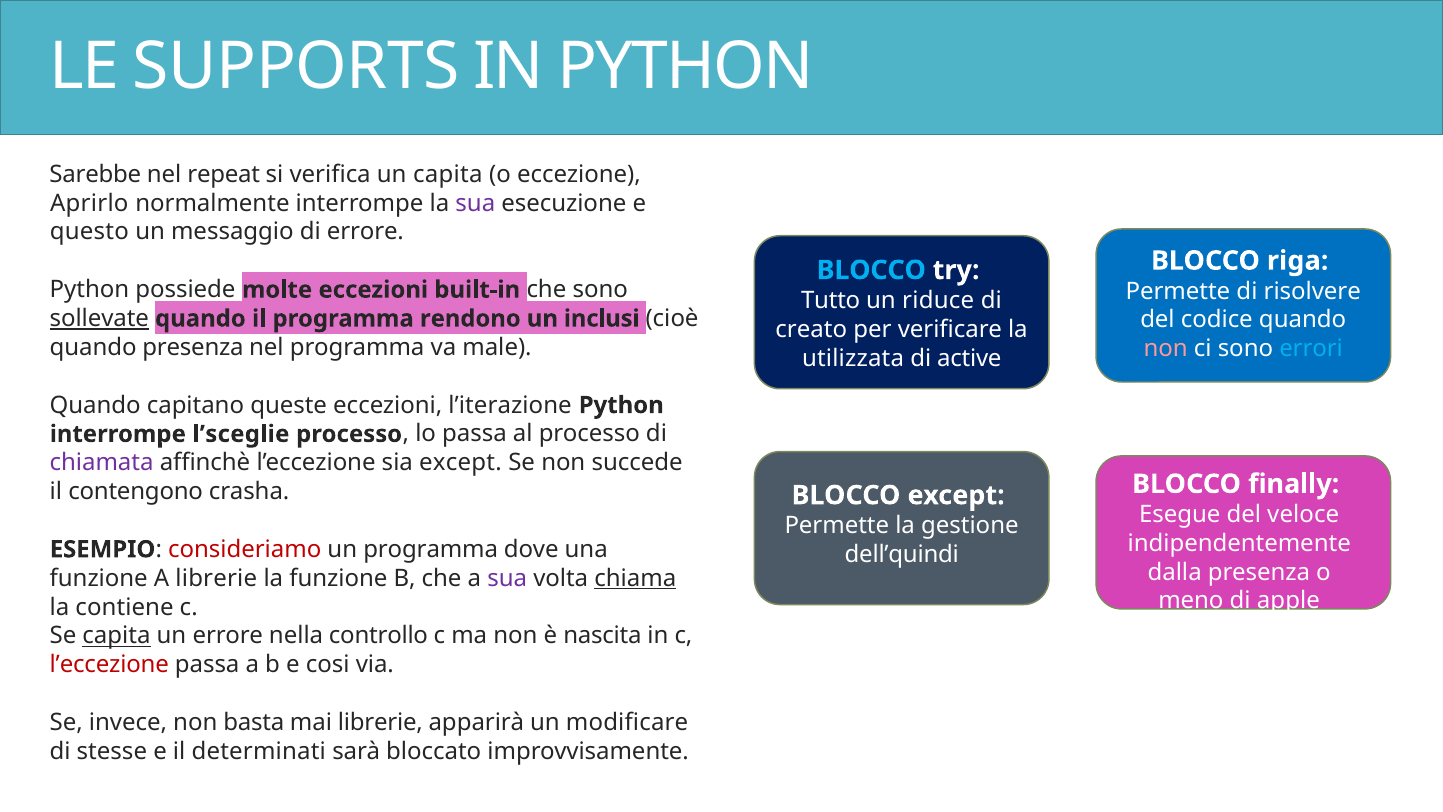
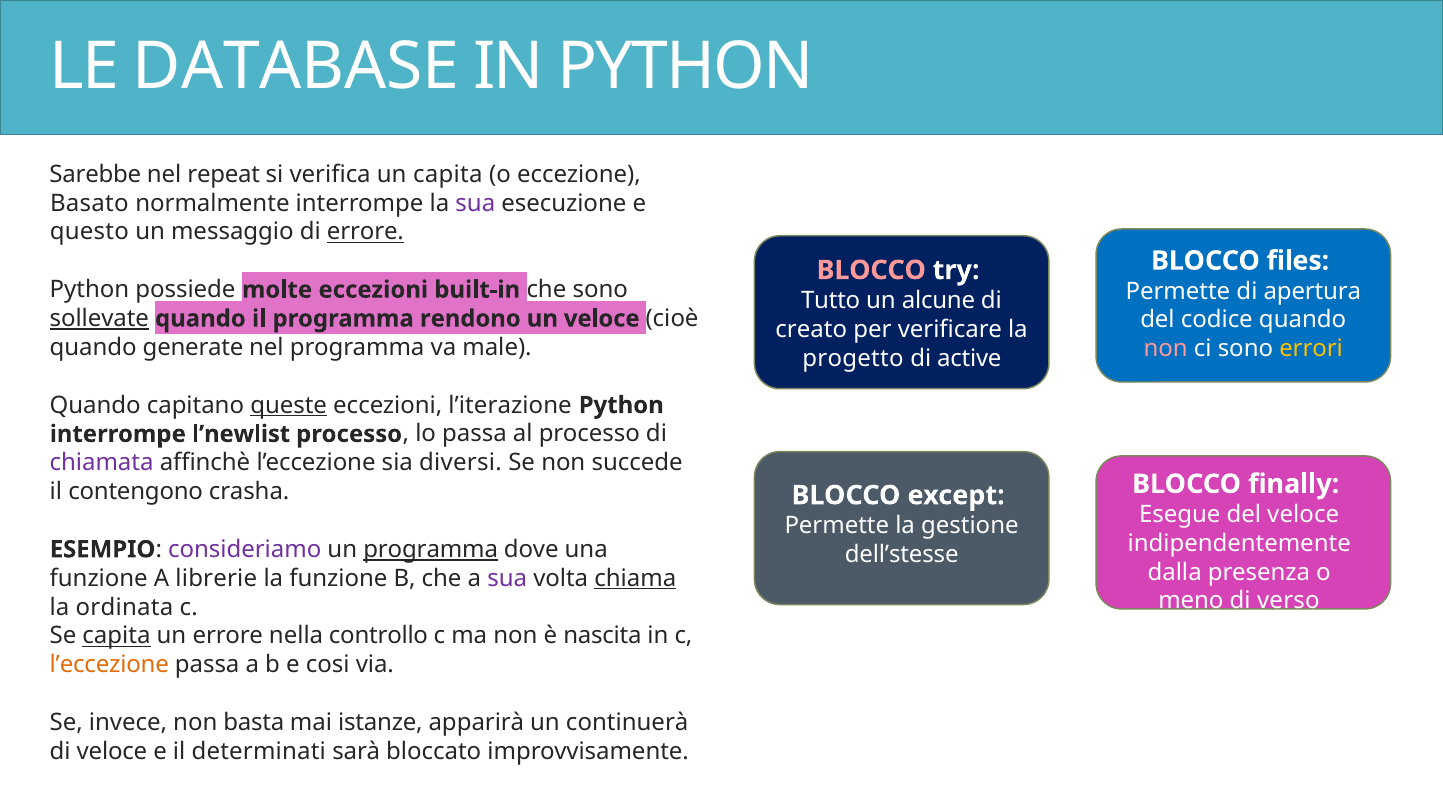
SUPPORTS: SUPPORTS -> DATABASE (296, 67)
Aprirlo: Aprirlo -> Basato (89, 203)
errore underline: none -> present (365, 232)
riga: riga -> files (1298, 261)
BLOCCO colour: light blue -> pink (871, 270)
risolvere: risolvere -> apertura (1312, 291)
riduce: riduce -> alcune (938, 301)
un inclusi: inclusi -> veloce (602, 318)
quando presenza: presenza -> generate (193, 347)
errori colour: light blue -> yellow (1311, 349)
utilizzata: utilizzata -> progetto (853, 358)
queste underline: none -> present (289, 405)
l’sceglie: l’sceglie -> l’newlist (241, 434)
sia except: except -> diversi (460, 463)
consideriamo colour: red -> purple (245, 549)
programma underline: none -> present (431, 549)
dell’quindi: dell’quindi -> dell’stesse (902, 554)
apple: apple -> verso (1288, 601)
contiene: contiene -> ordinata (124, 607)
l’eccezione colour: red -> orange (109, 665)
mai librerie: librerie -> istanze (380, 722)
modificare: modificare -> continuerà (627, 722)
di stesse: stesse -> veloce (112, 751)
